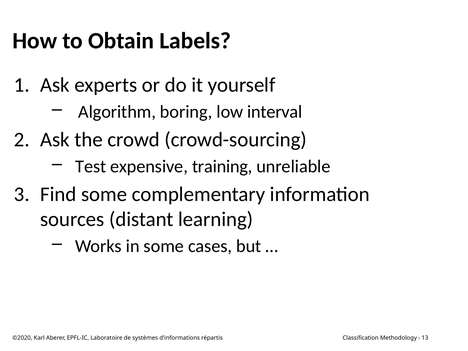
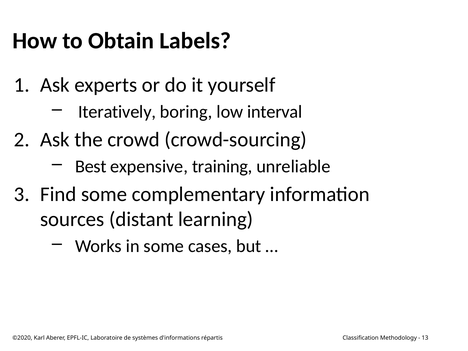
Algorithm: Algorithm -> Iteratively (117, 112)
Test: Test -> Best (91, 166)
